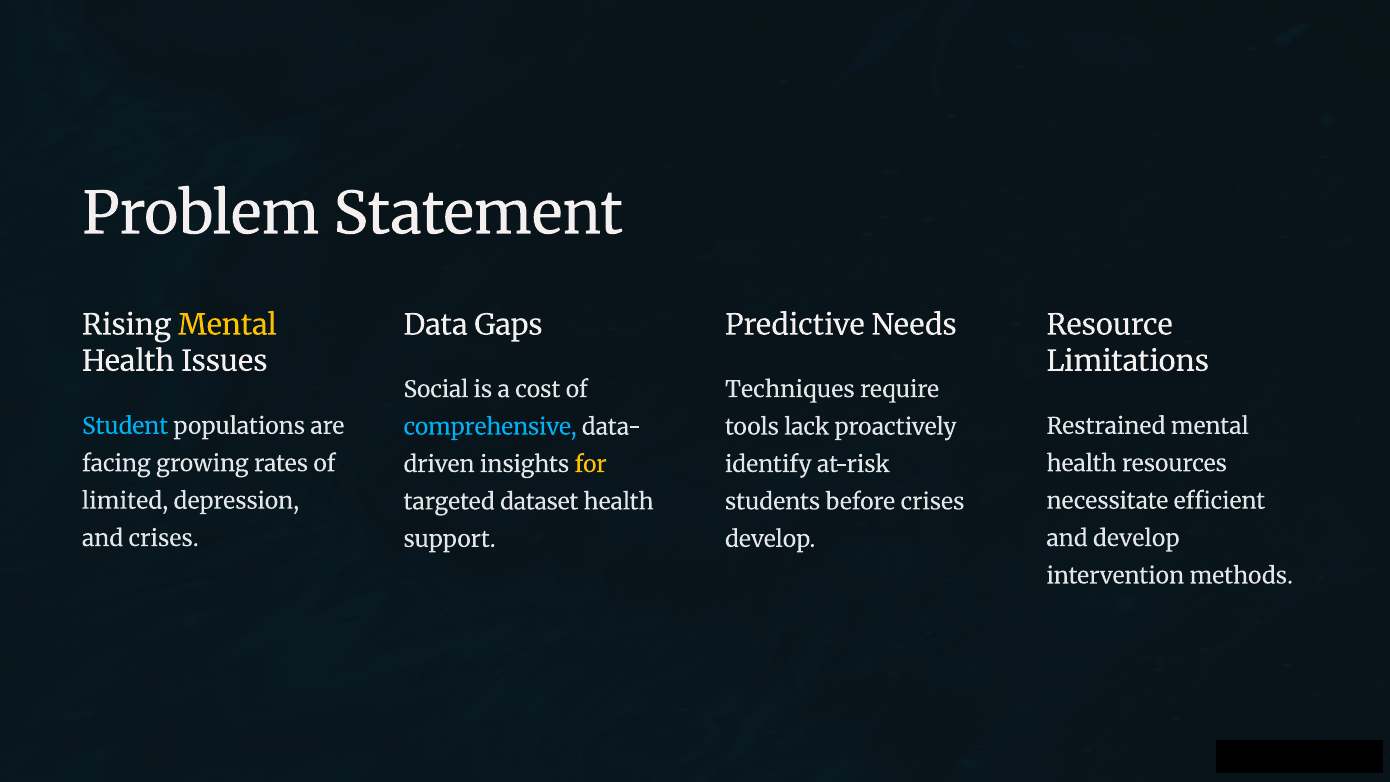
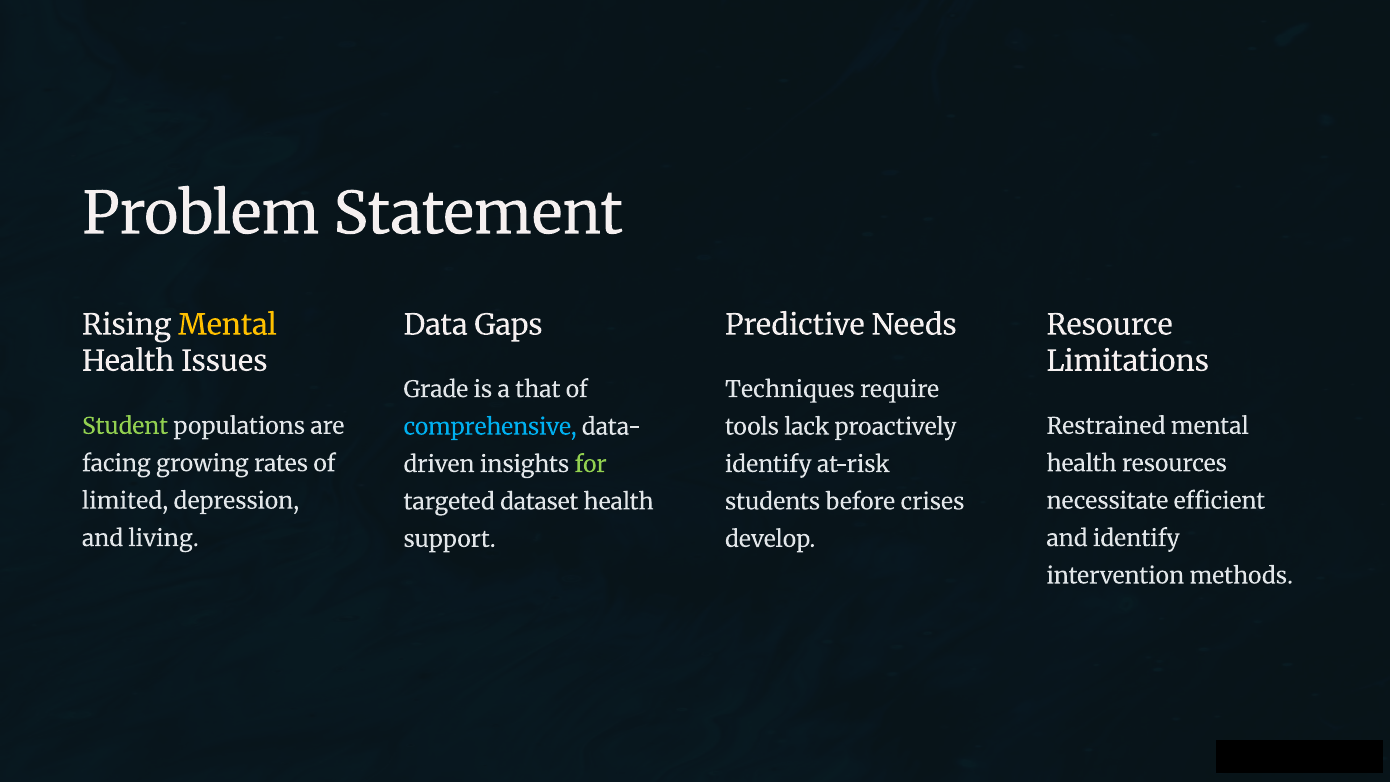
Social: Social -> Grade (436, 390)
cost: cost -> that (538, 390)
Student colour: light blue -> light green (125, 426)
for colour: yellow -> light green (591, 464)
and crises: crises -> living (164, 538)
and develop: develop -> identify (1136, 538)
